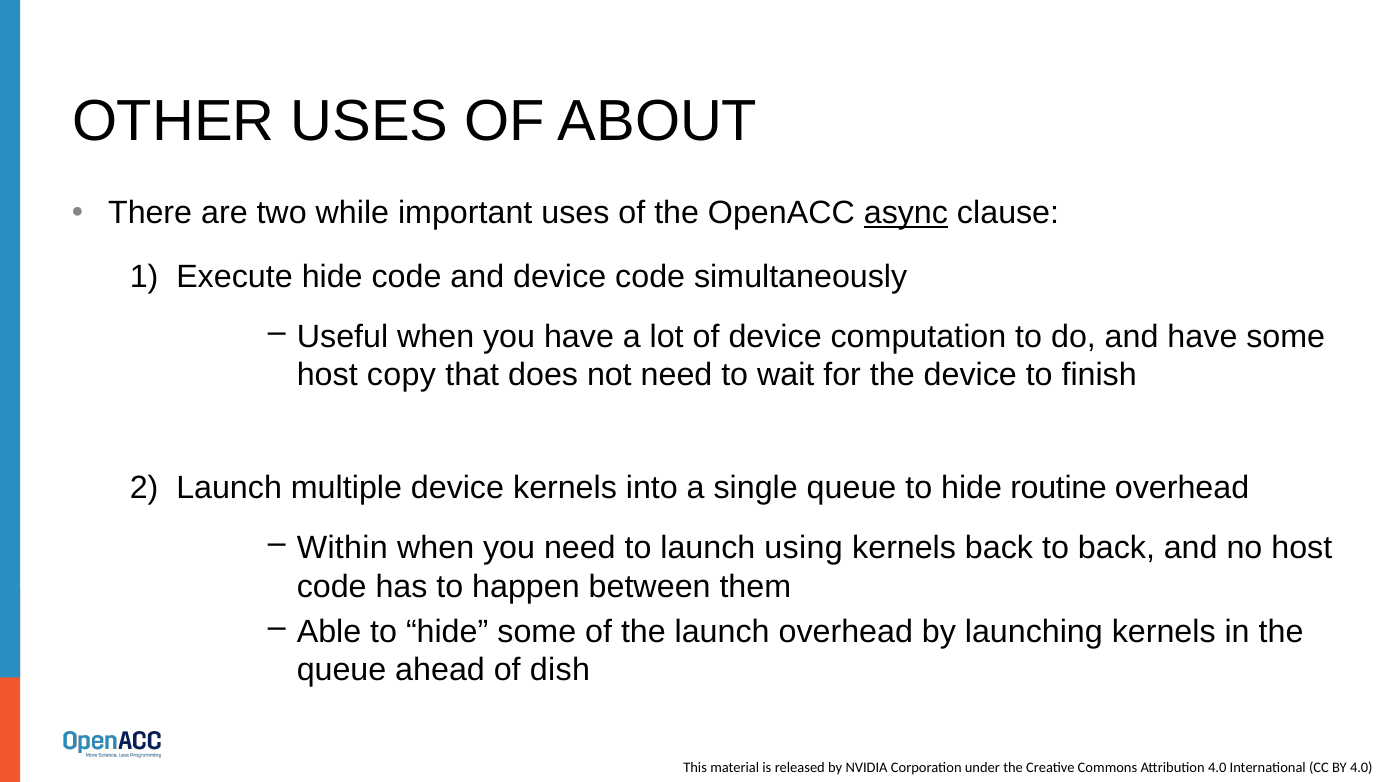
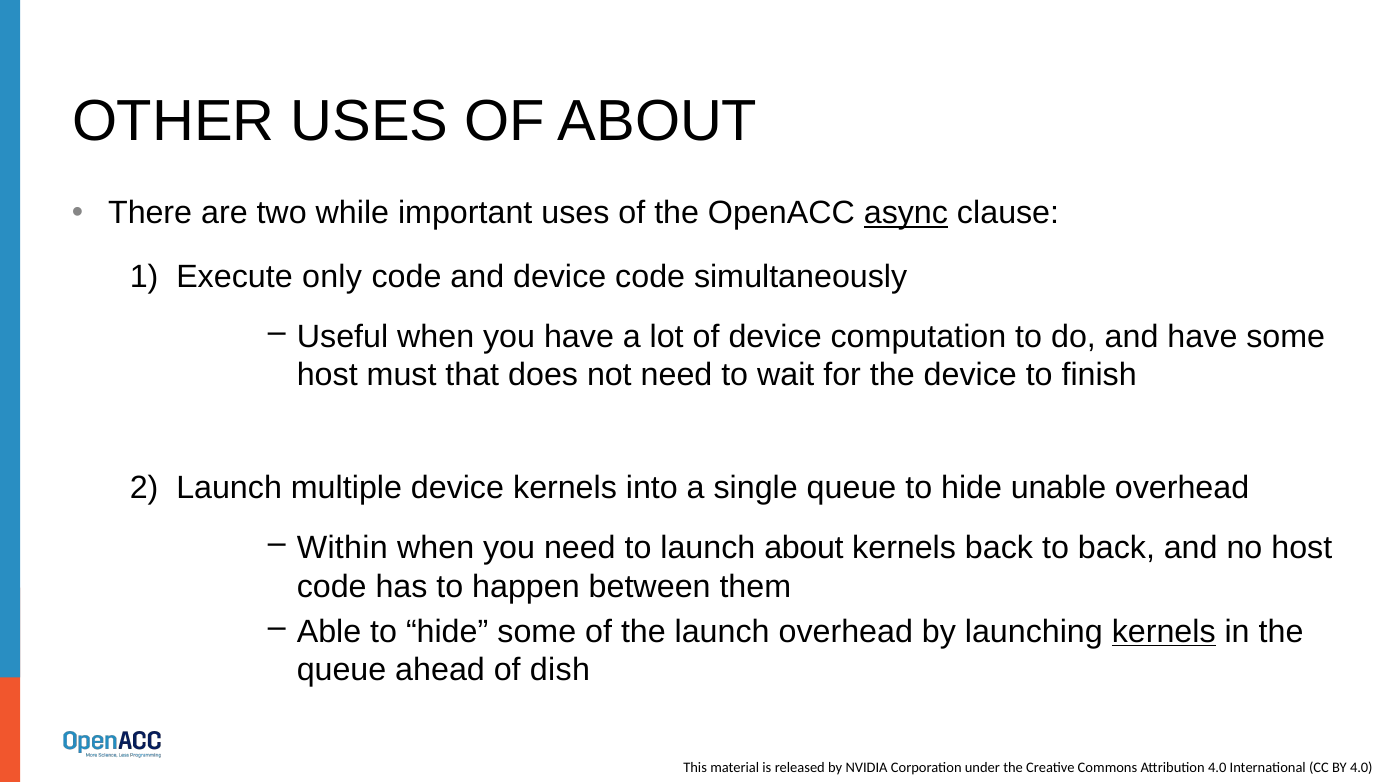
Execute hide: hide -> only (332, 277)
copy: copy -> must (402, 376)
routine: routine -> unable (1059, 488)
launch using: using -> about (804, 548)
kernels underline: none -> present (1164, 632)
